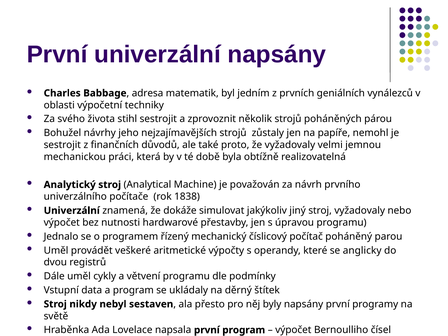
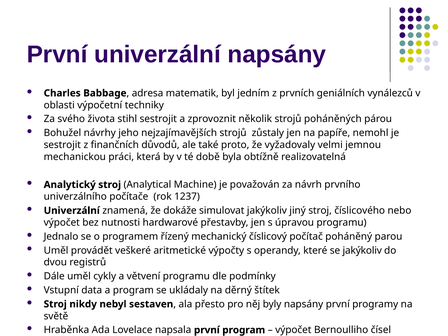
1838: 1838 -> 1237 (187, 197)
stroj vyžadovaly: vyžadovaly -> číslicového (360, 211)
se anglicky: anglicky -> jakýkoliv (362, 250)
